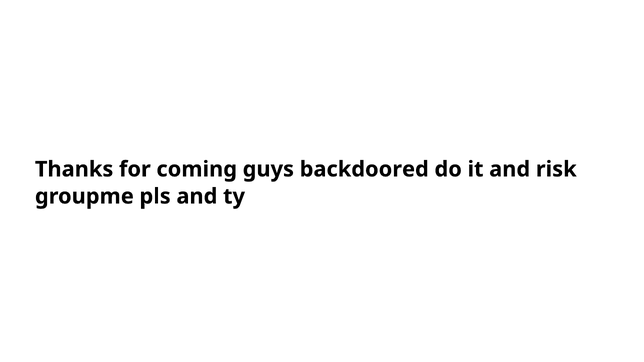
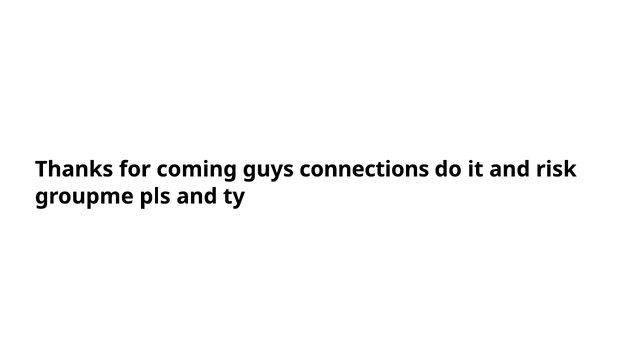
backdoored: backdoored -> connections (364, 169)
